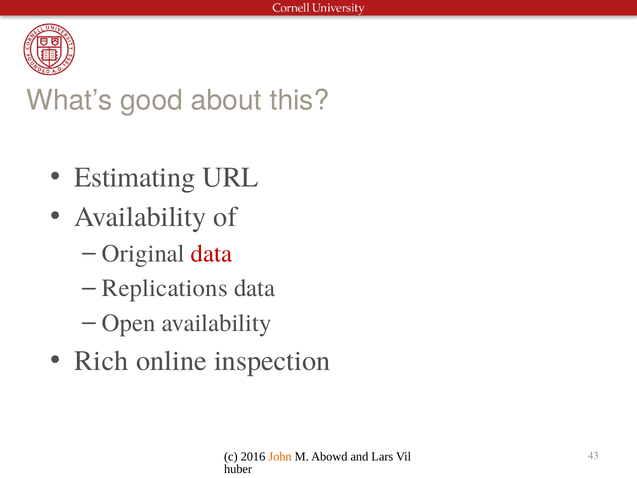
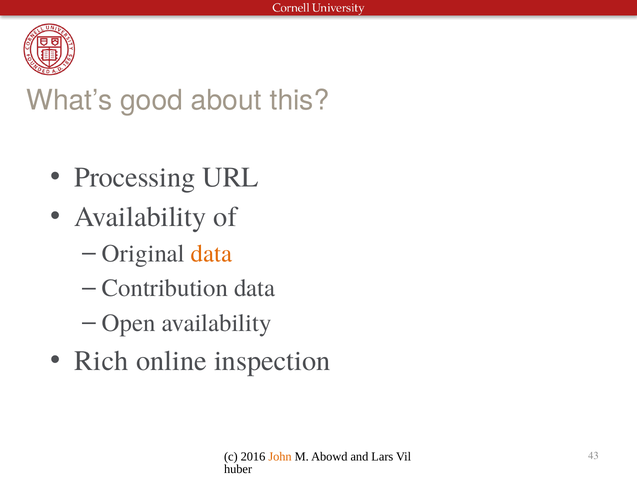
Estimating: Estimating -> Processing (135, 177)
data colour: red -> orange (212, 253)
Replications: Replications -> Contribution (165, 288)
